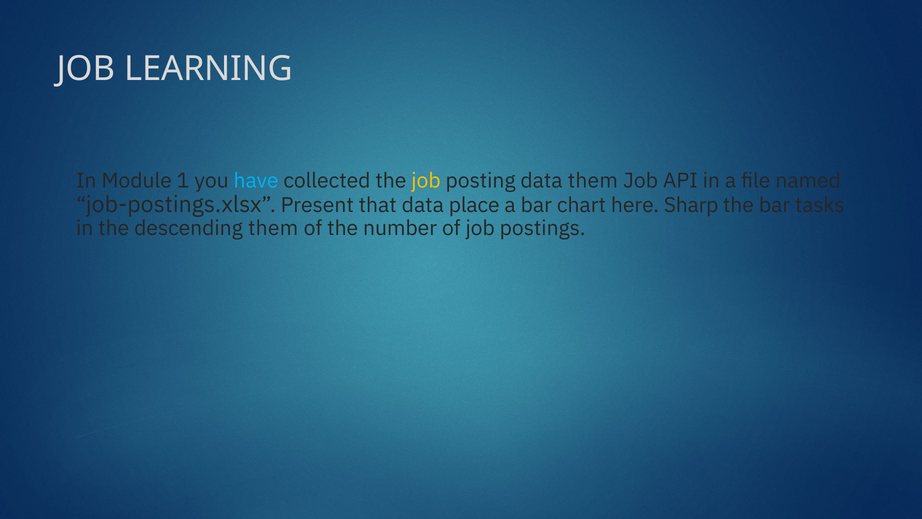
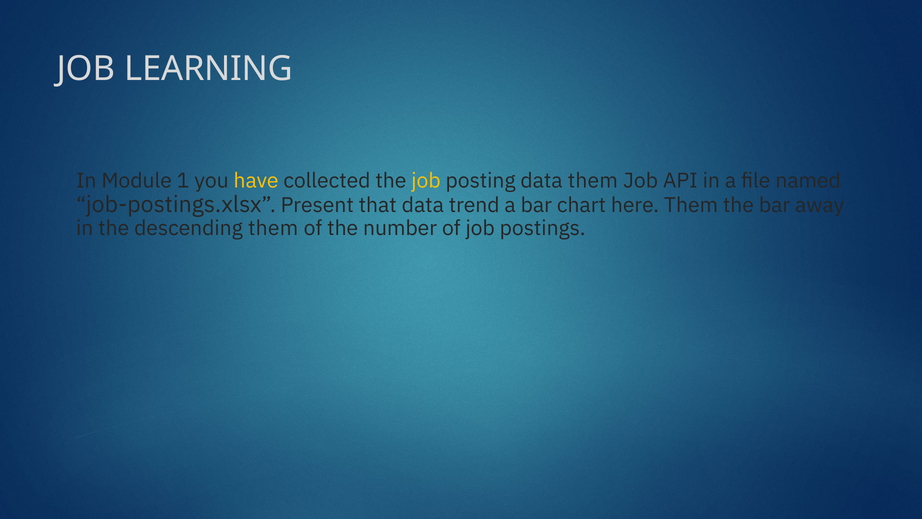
have colour: light blue -> yellow (256, 180)
place: place -> trend (474, 205)
here Sharp: Sharp -> Them (691, 205)
tasks: tasks -> away (820, 205)
